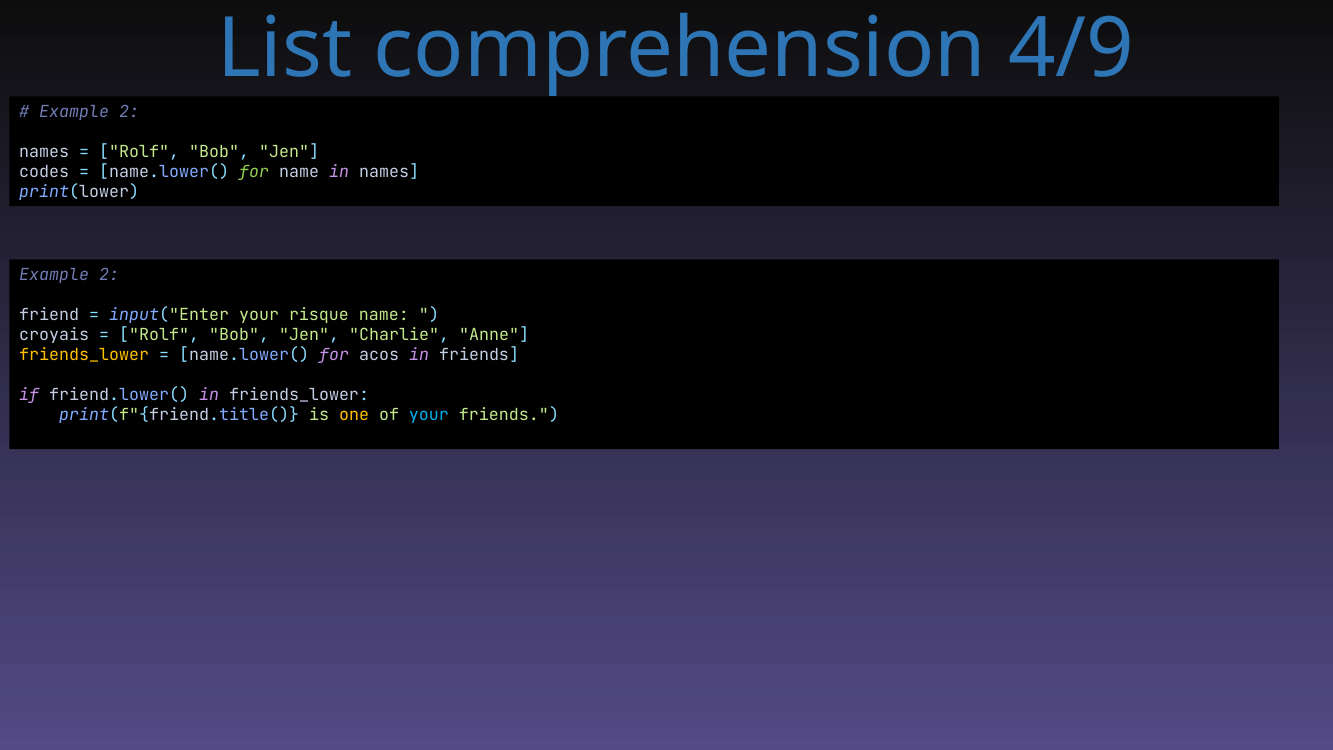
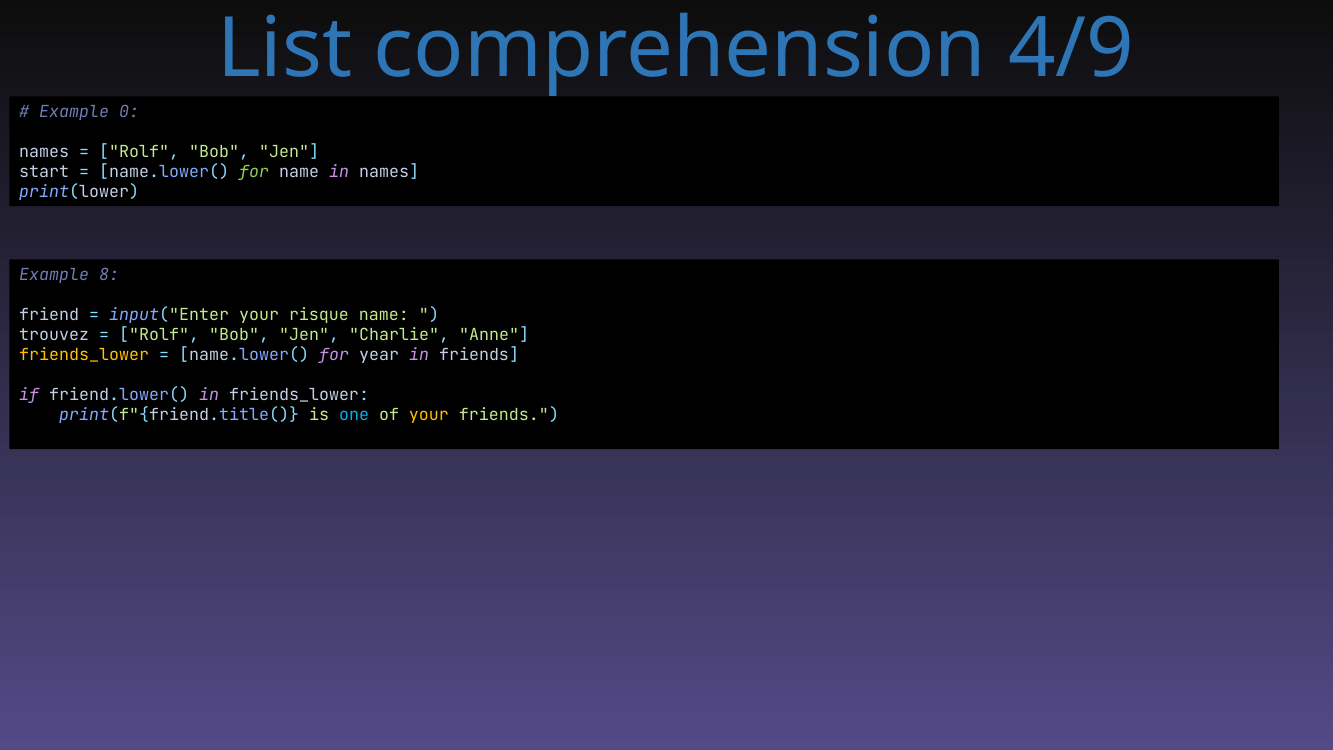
2: 2 -> 0 (129, 112)
codes: codes -> start (44, 172)
2: 2 -> 8 (109, 275)
croyais: croyais -> trouvez (54, 335)
acos: acos -> year (379, 355)
one colour: yellow -> light blue (354, 415)
your colour: light blue -> yellow (429, 415)
